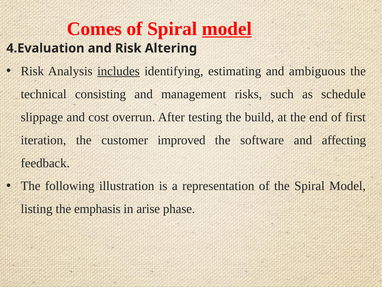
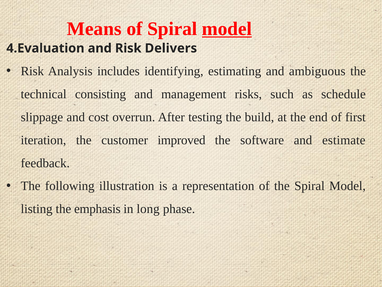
Comes: Comes -> Means (94, 29)
Altering: Altering -> Delivers (171, 48)
includes underline: present -> none (118, 71)
affecting: affecting -> estimate (344, 140)
arise: arise -> long (148, 209)
